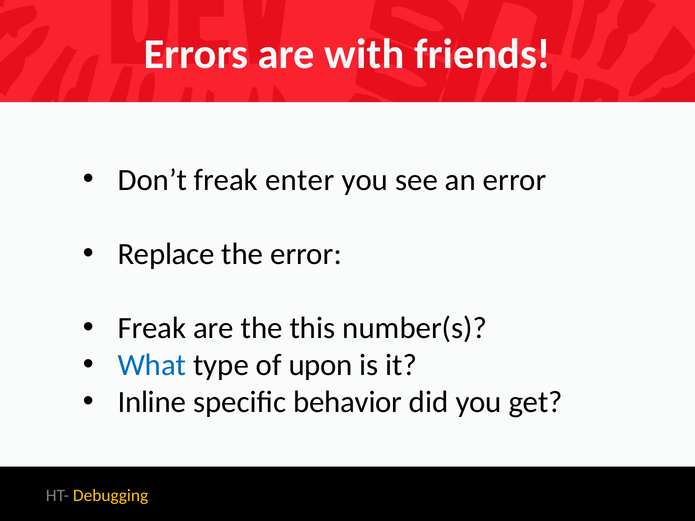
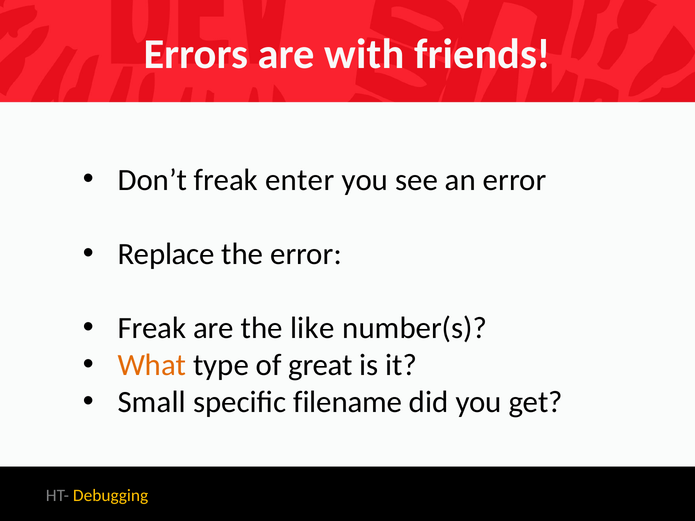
this: this -> like (312, 328)
What colour: blue -> orange (152, 365)
upon: upon -> great (321, 365)
Inline: Inline -> Small (152, 402)
behavior: behavior -> filename (348, 402)
